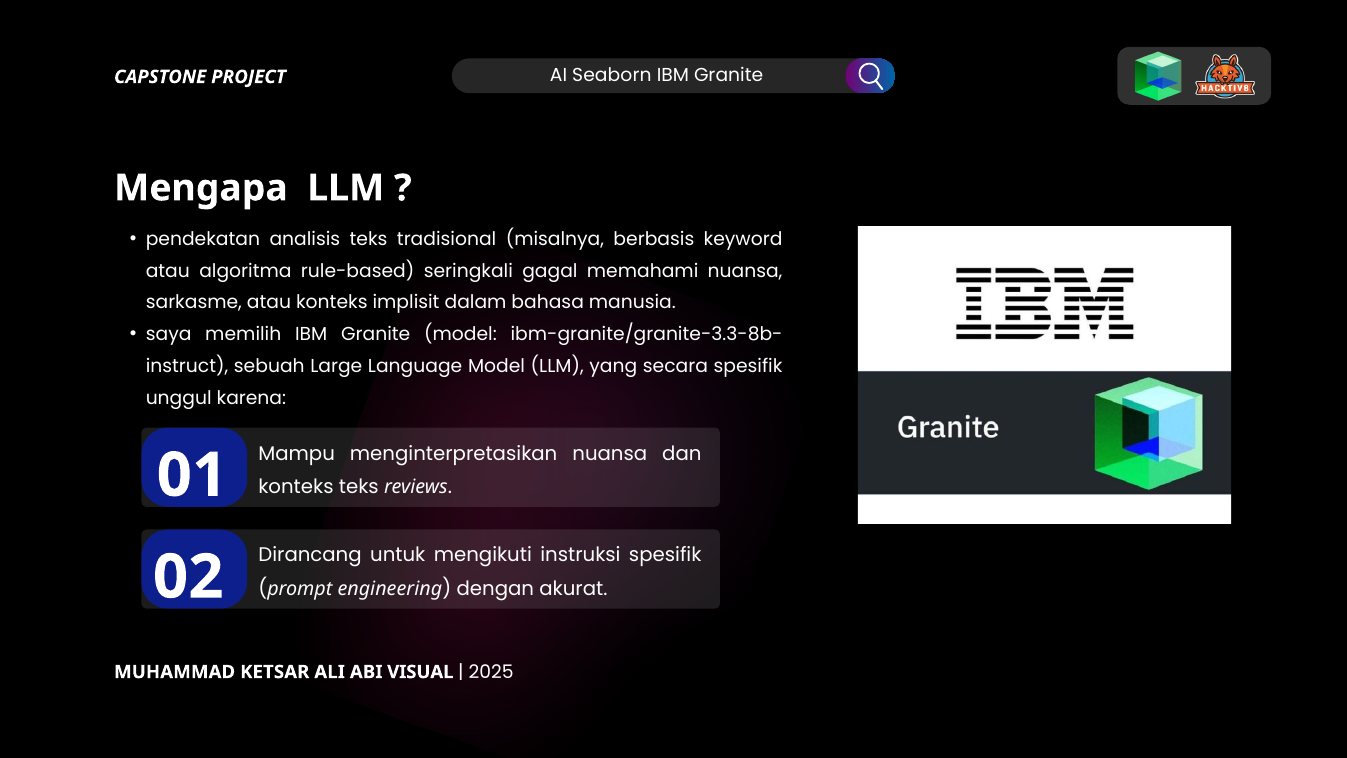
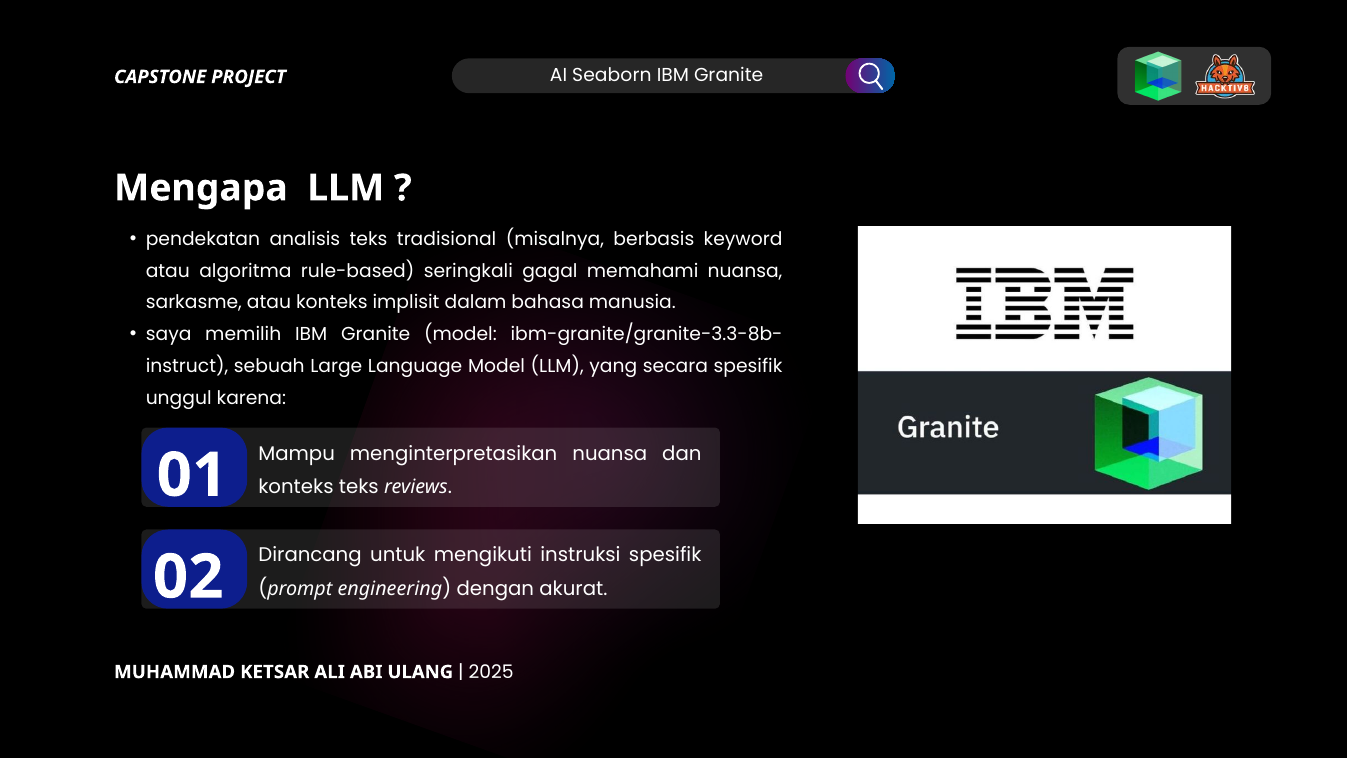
VISUAL: VISUAL -> ULANG (420, 672)
